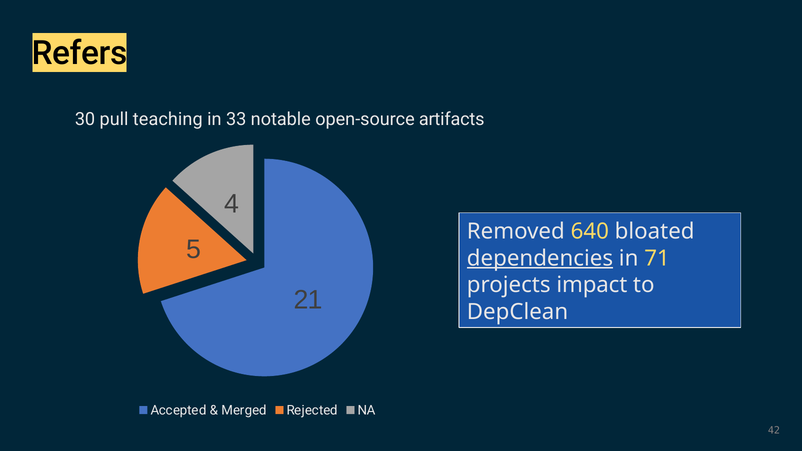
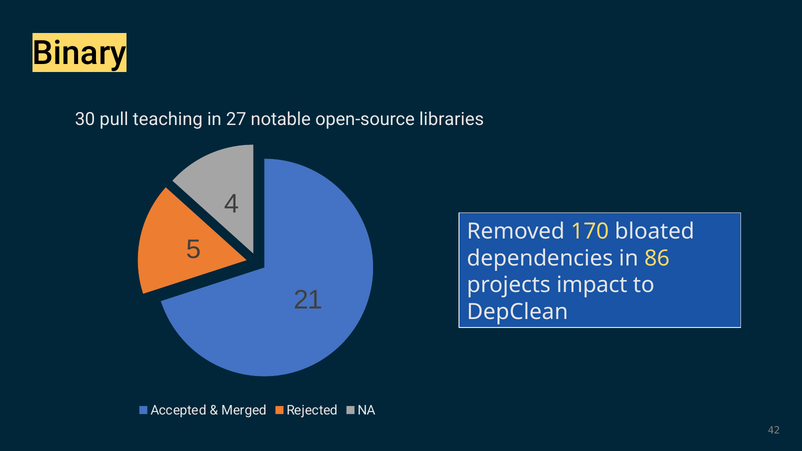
Refers: Refers -> Binary (79, 53)
33: 33 -> 27 (236, 120)
artifacts: artifacts -> libraries (452, 120)
640: 640 -> 170 (590, 232)
dependencies underline: present -> none (540, 258)
71: 71 -> 86 (657, 258)
